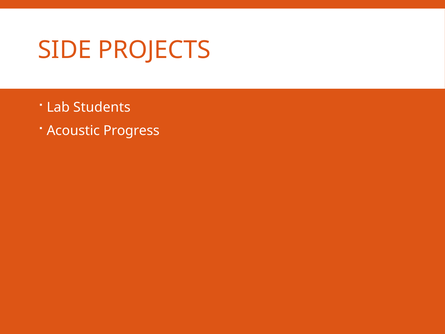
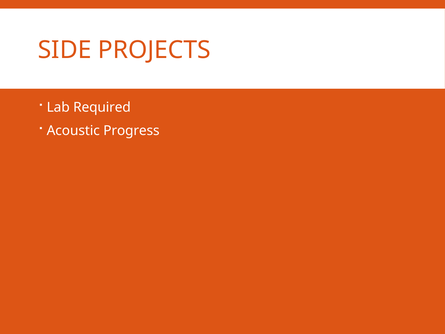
Students: Students -> Required (102, 107)
